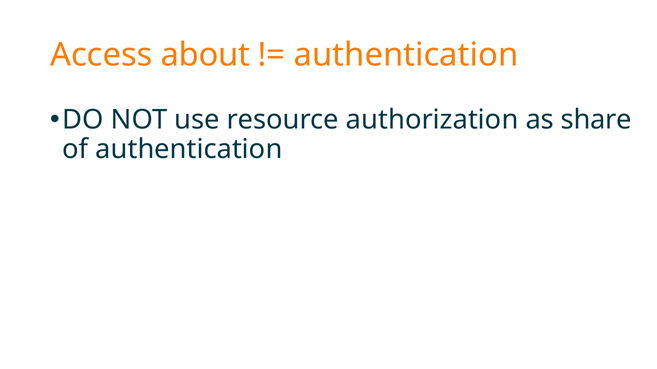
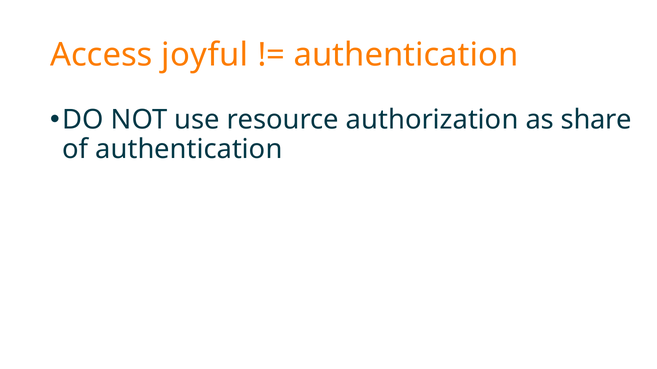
about: about -> joyful (205, 55)
